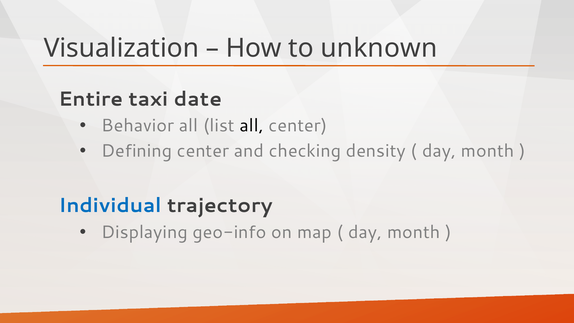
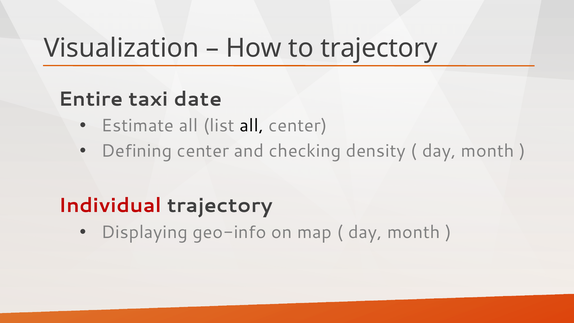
to unknown: unknown -> trajectory (379, 48)
Behavior: Behavior -> Estimate (138, 126)
Individual colour: blue -> red (110, 205)
